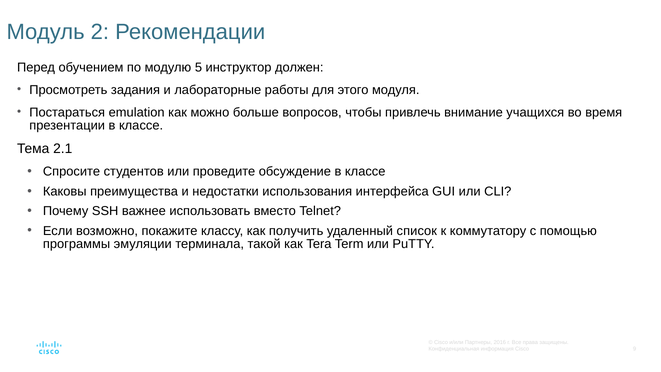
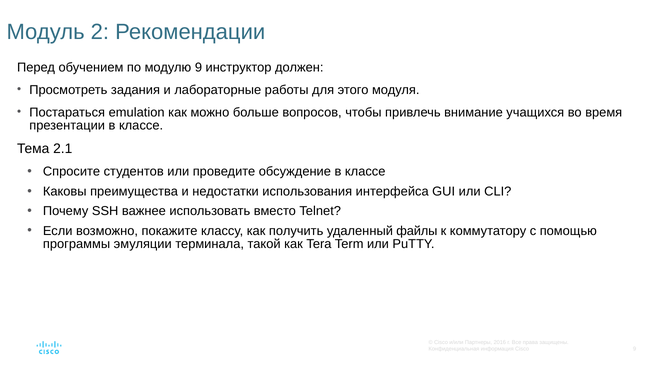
модулю 5: 5 -> 9 (198, 67)
список: список -> файлы (417, 231)
